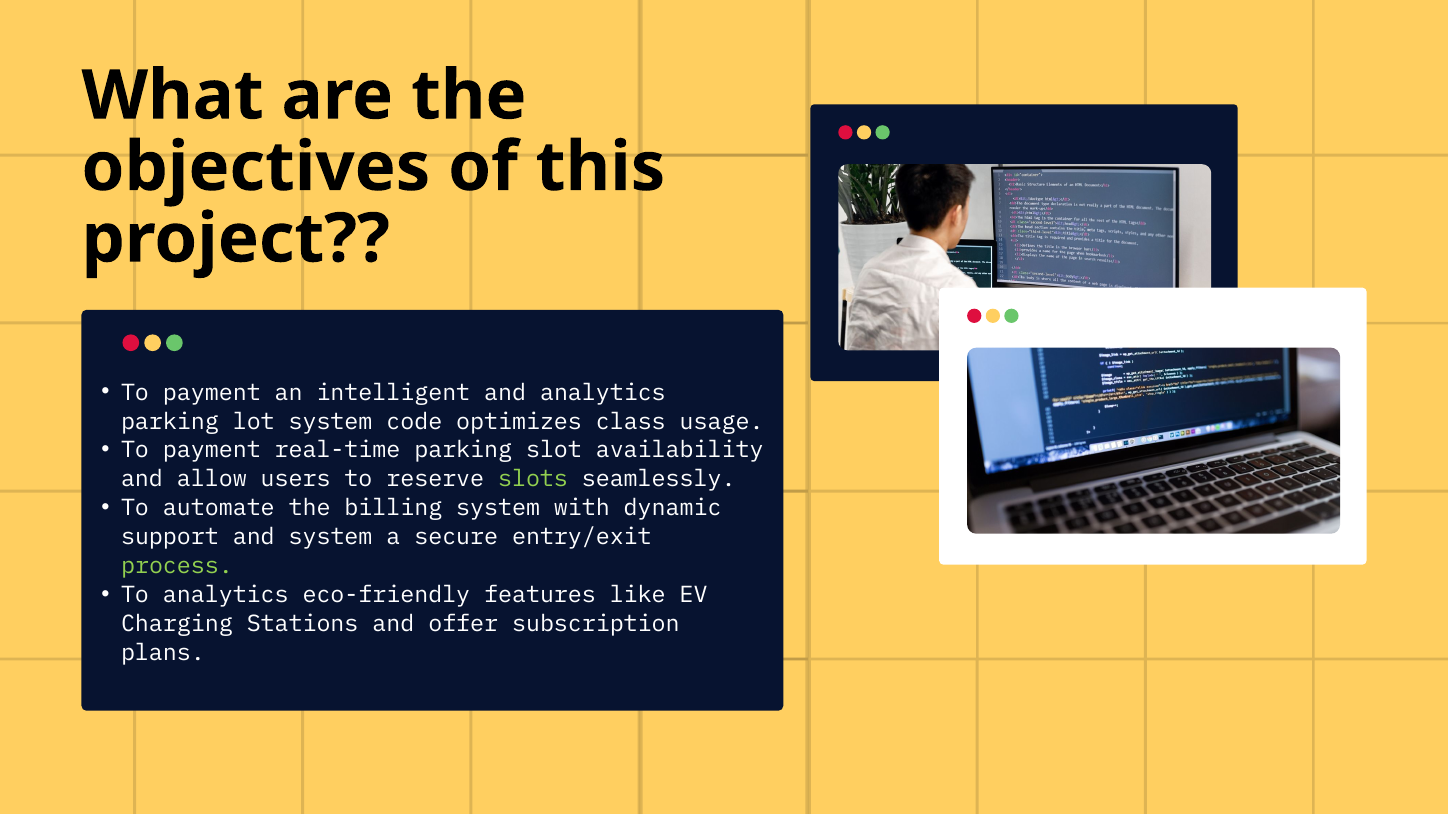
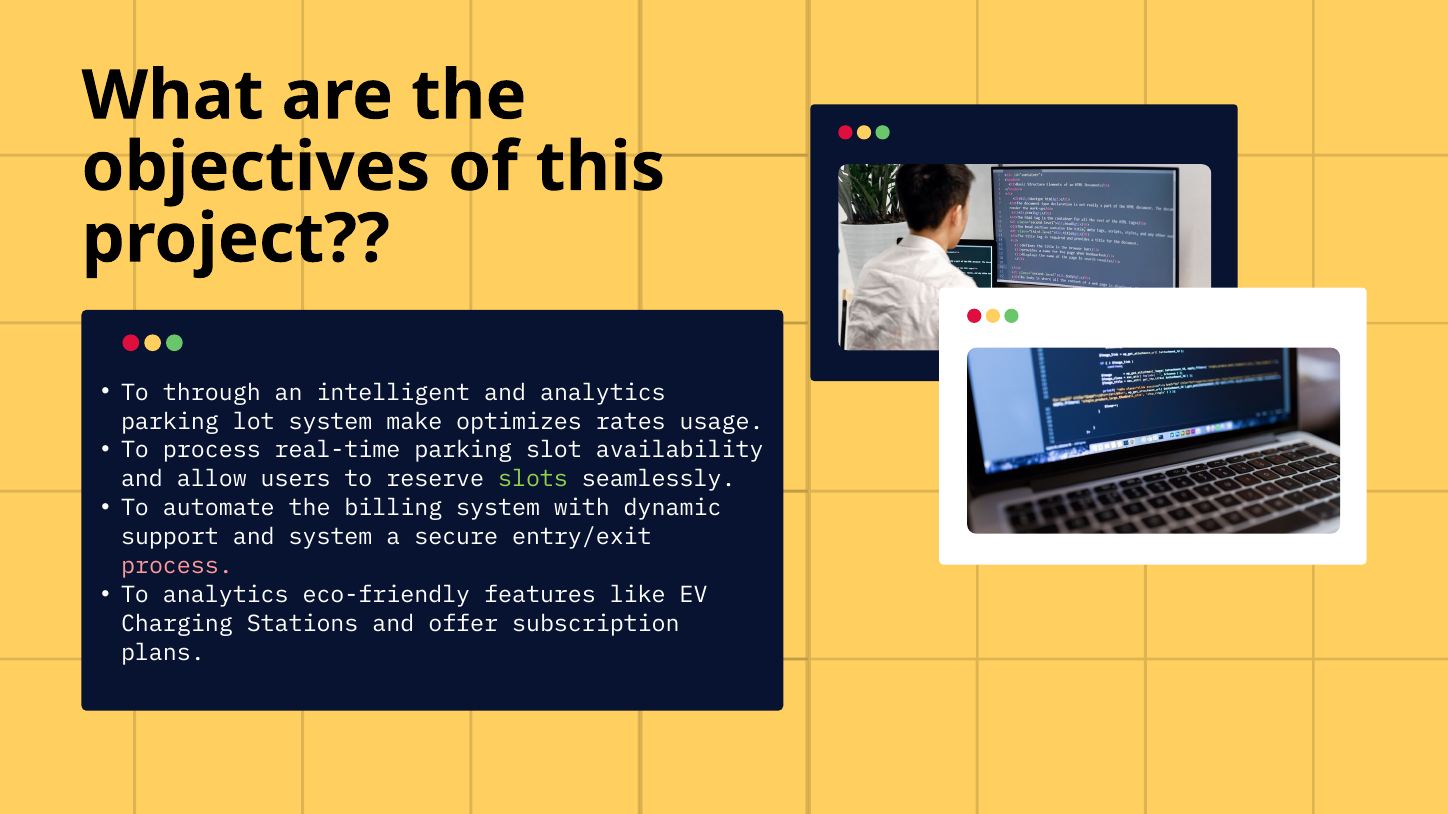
payment: payment -> through (212, 393)
code: code -> make (414, 422)
class: class -> rates (631, 422)
payment: payment -> process (212, 451)
process colour: light green -> pink (177, 566)
